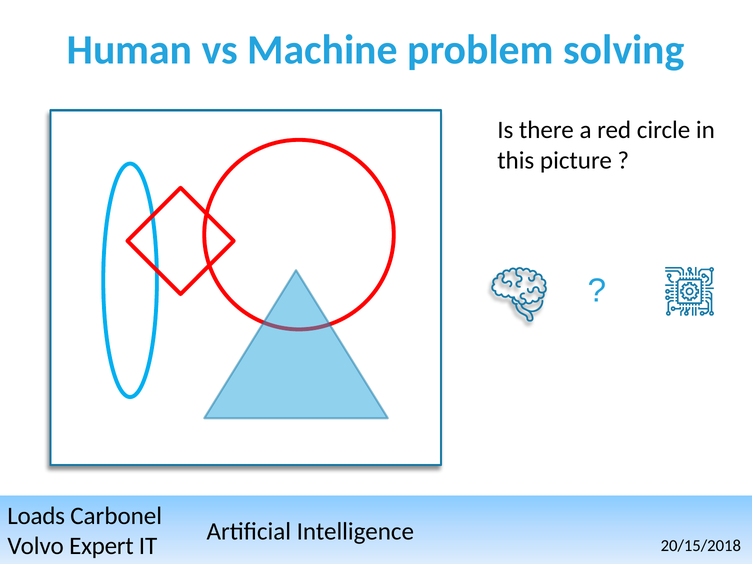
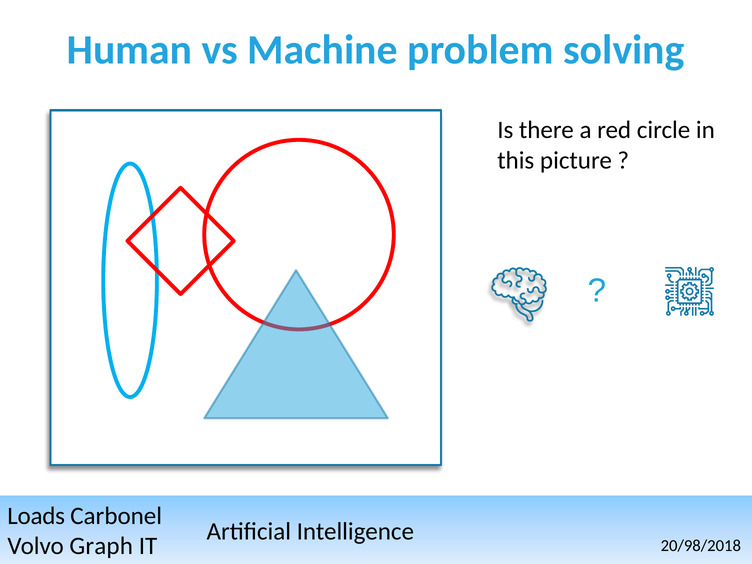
Expert: Expert -> Graph (101, 546)
20/15/2018: 20/15/2018 -> 20/98/2018 (701, 546)
